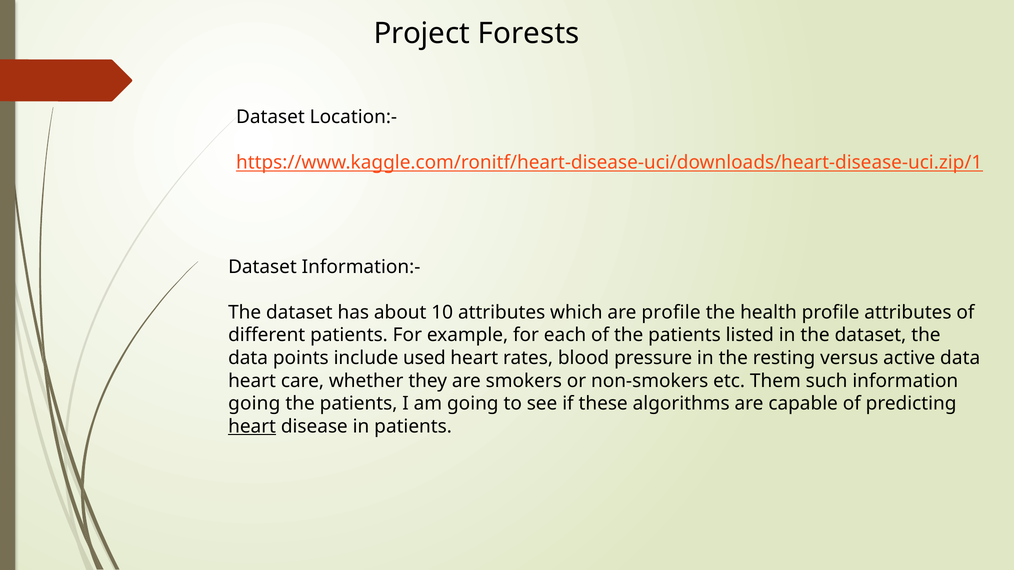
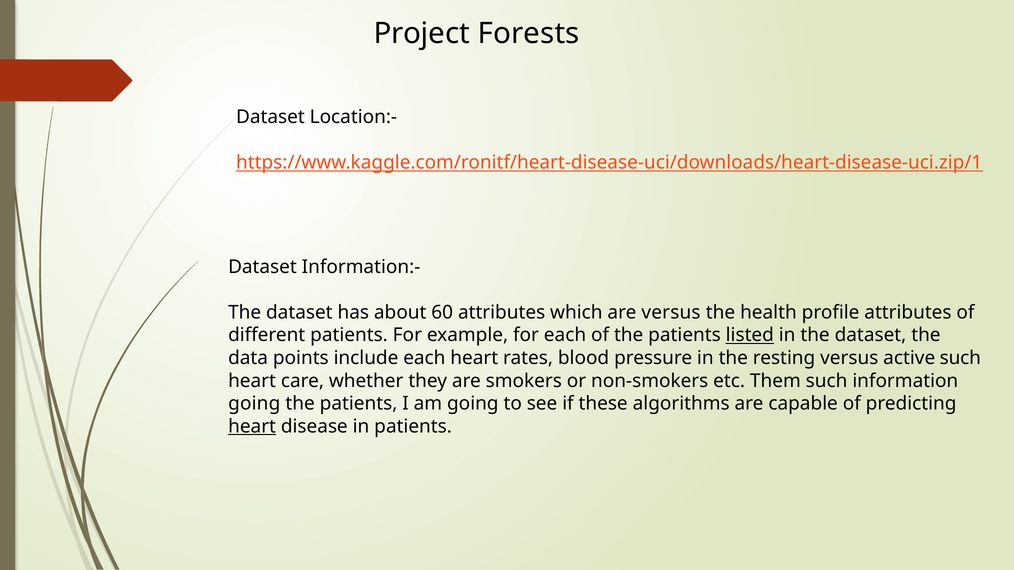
10: 10 -> 60 (442, 313)
are profile: profile -> versus (671, 313)
listed underline: none -> present (750, 335)
include used: used -> each (424, 358)
active data: data -> such (960, 358)
